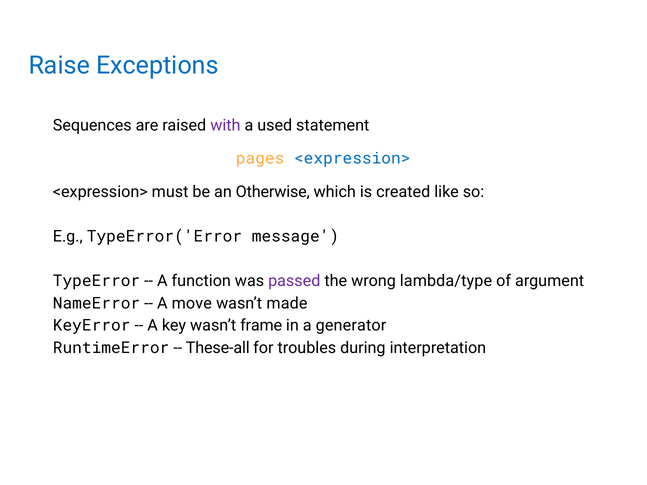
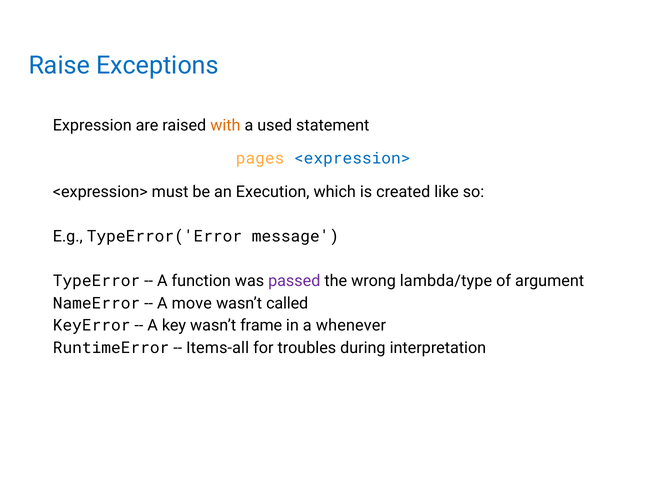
Sequences: Sequences -> Expression (92, 126)
with colour: purple -> orange (225, 126)
Otherwise: Otherwise -> Execution (273, 192)
made: made -> called (287, 303)
generator: generator -> whenever (351, 326)
These-all: These-all -> Items-all (218, 348)
